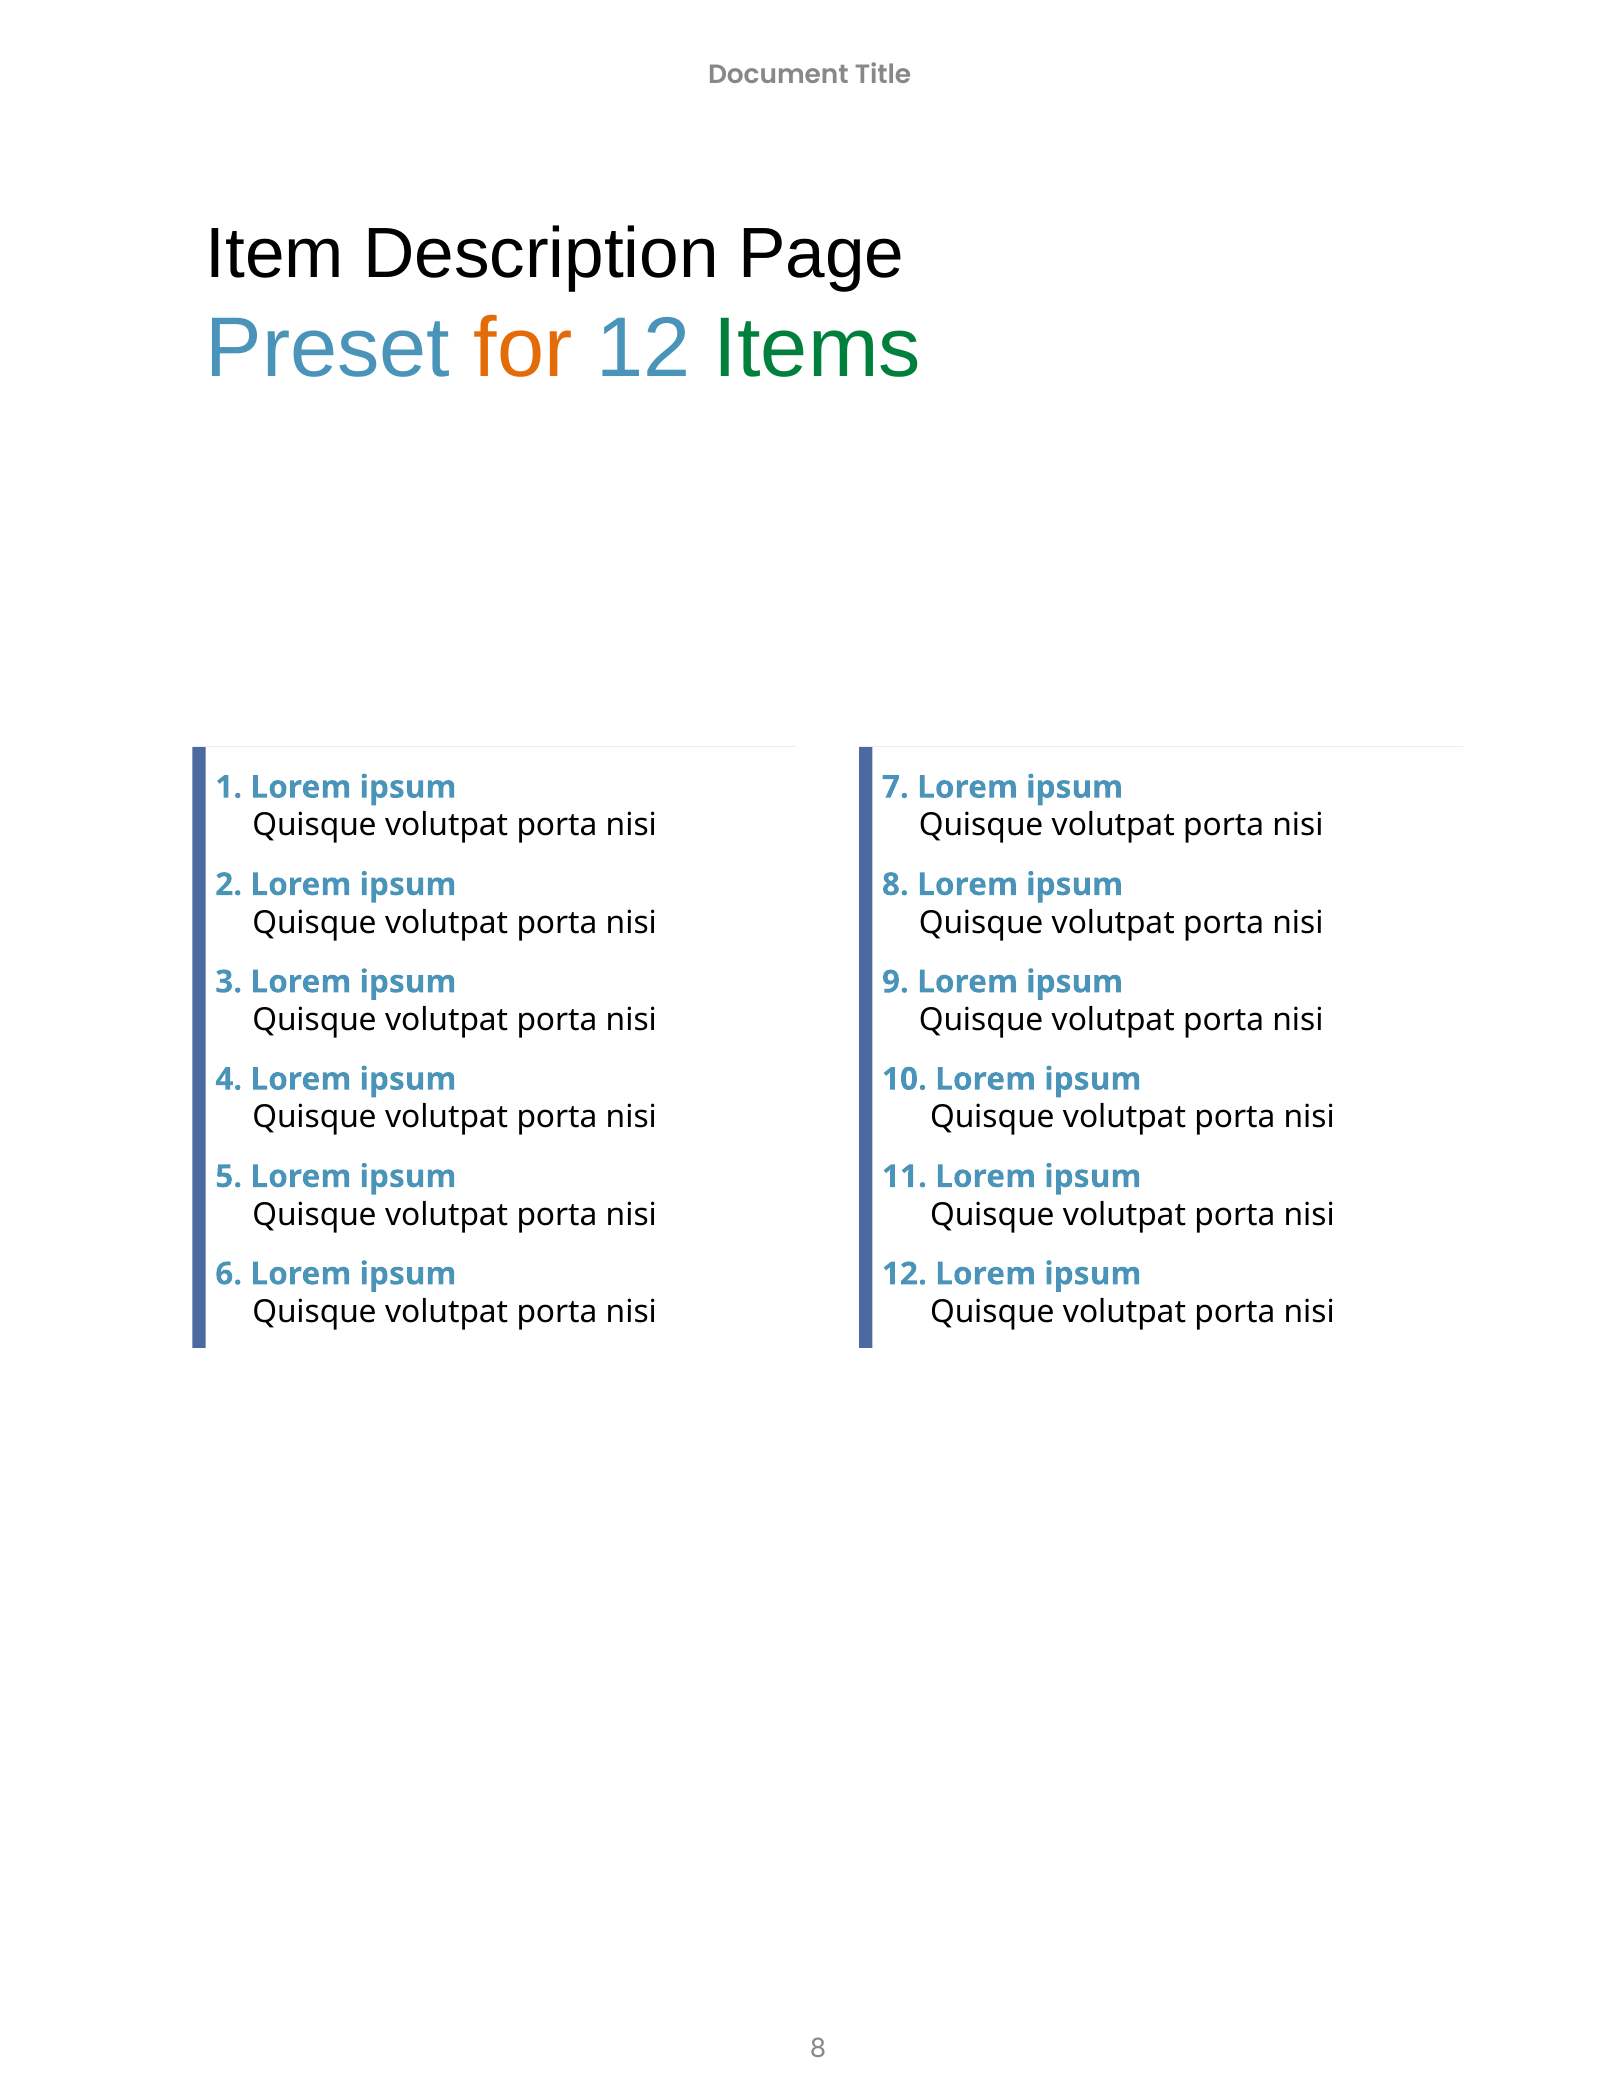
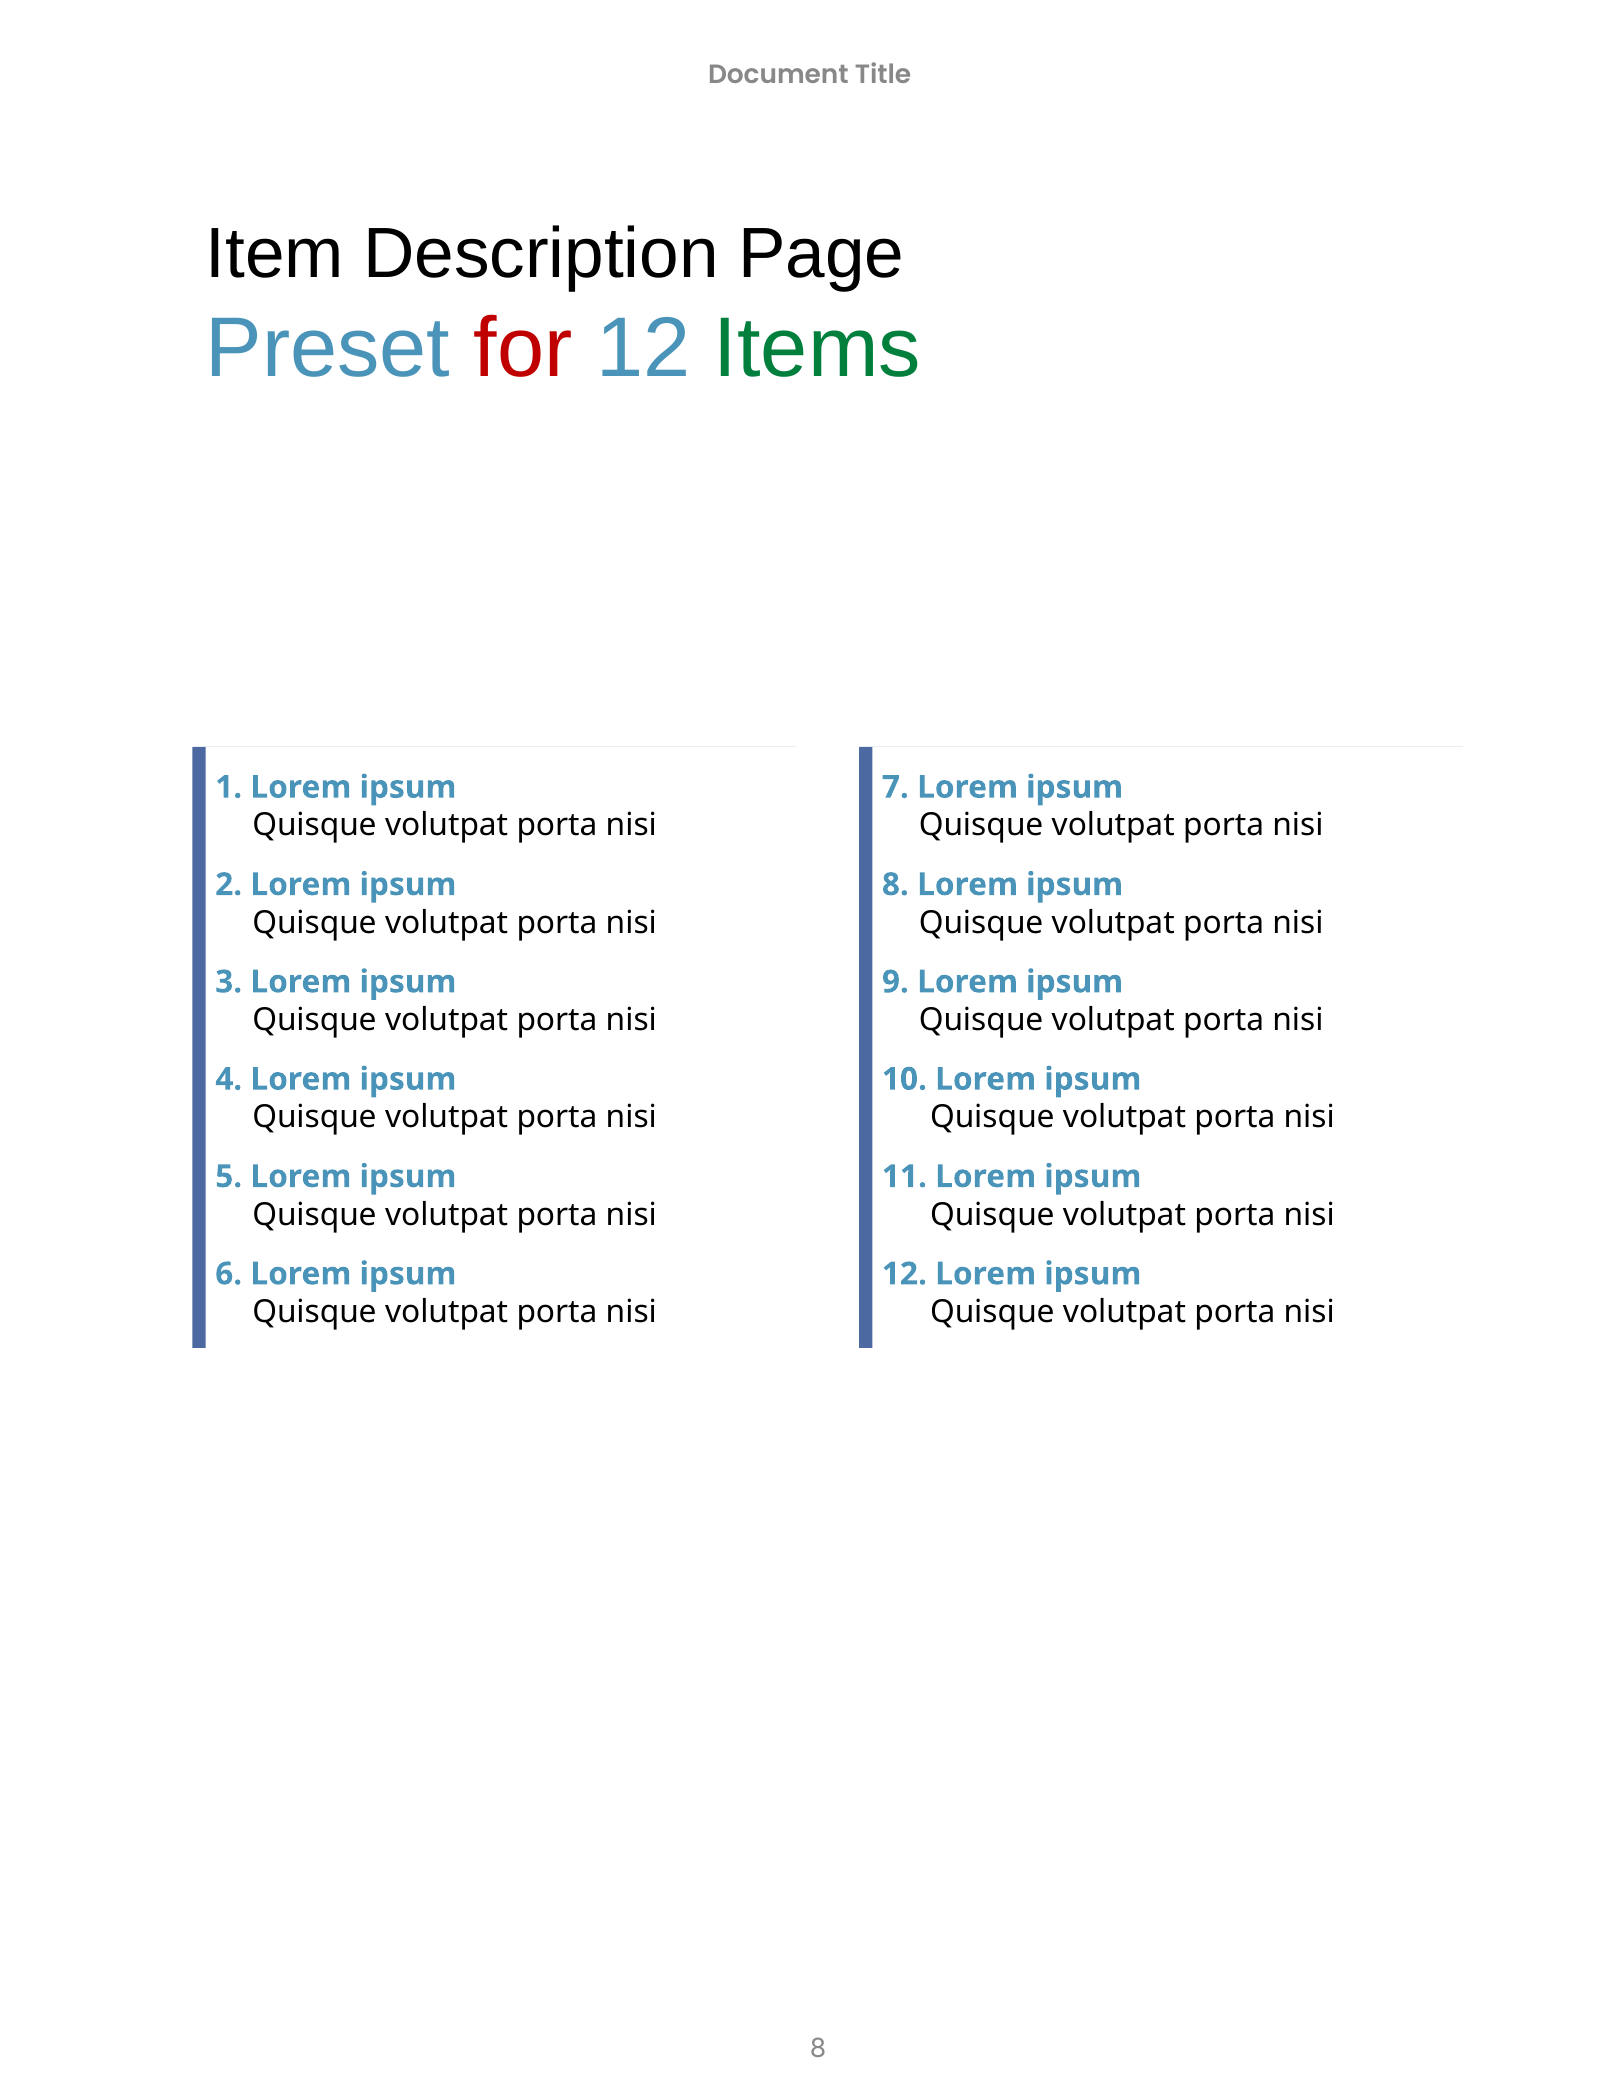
for colour: orange -> red (523, 348)
